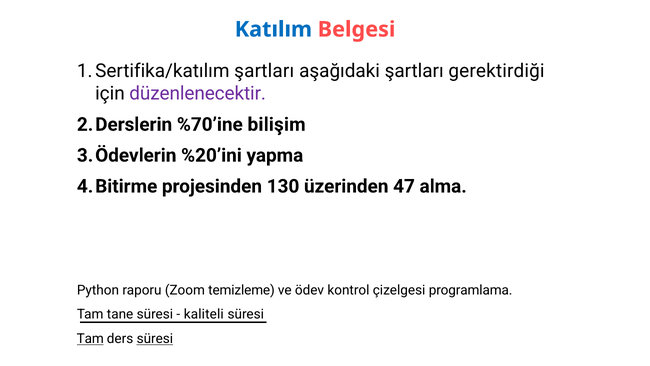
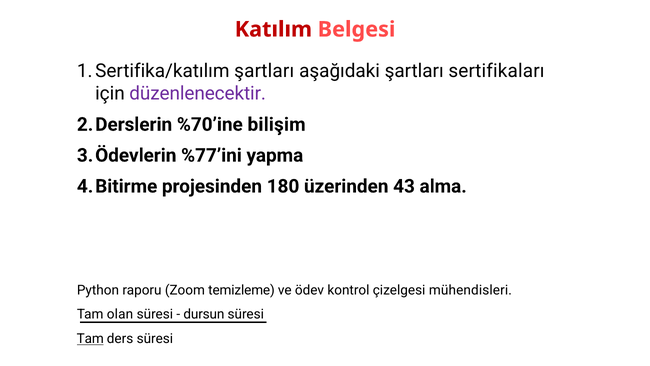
Katılım colour: blue -> red (273, 29)
gerektirdiği: gerektirdiği -> sertifikaları (496, 71)
%20’ini: %20’ini -> %77’ini (211, 155)
130: 130 -> 180 (283, 186)
47: 47 -> 43 (404, 186)
programlama: programlama -> mühendisleri (470, 290)
tane: tane -> olan (120, 314)
kaliteli: kaliteli -> dursun (204, 314)
süresi underline: present -> none (155, 339)
